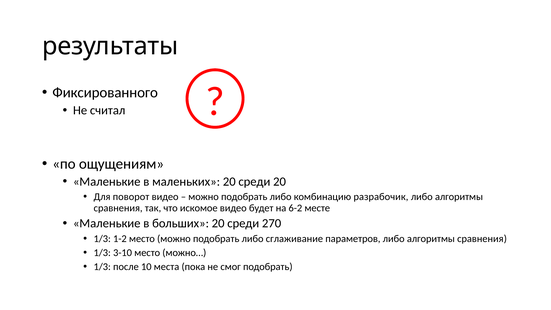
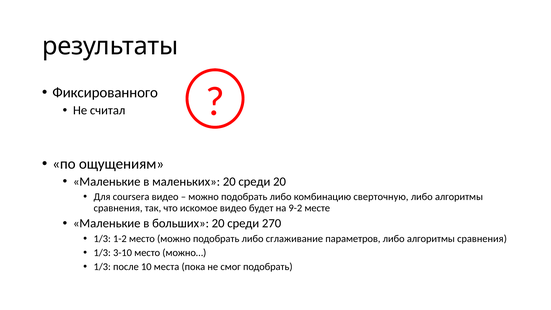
поворот: поворот -> coursera (131, 197)
разрабочик: разрабочик -> сверточную (381, 197)
6-2: 6-2 -> 9-2 (295, 208)
